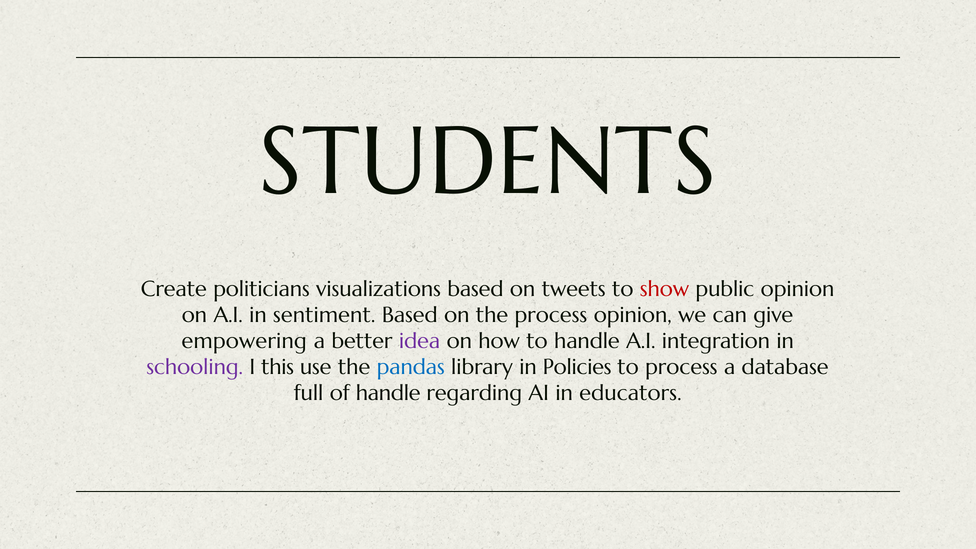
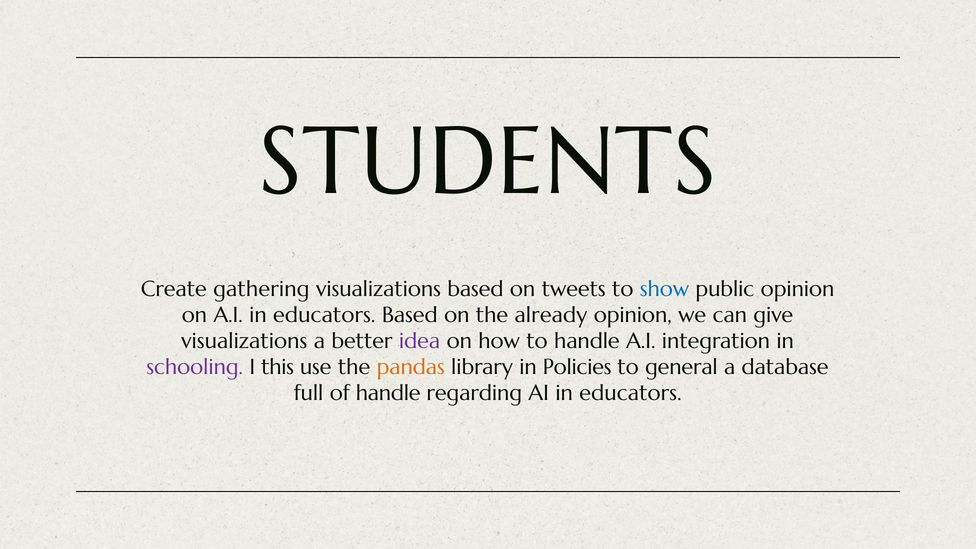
politicians: politicians -> gathering (261, 289)
show colour: red -> blue (664, 289)
A.I in sentiment: sentiment -> educators (324, 315)
the process: process -> already (551, 315)
empowering: empowering -> visualizations (244, 341)
pandas colour: blue -> orange (411, 367)
to process: process -> general (681, 367)
